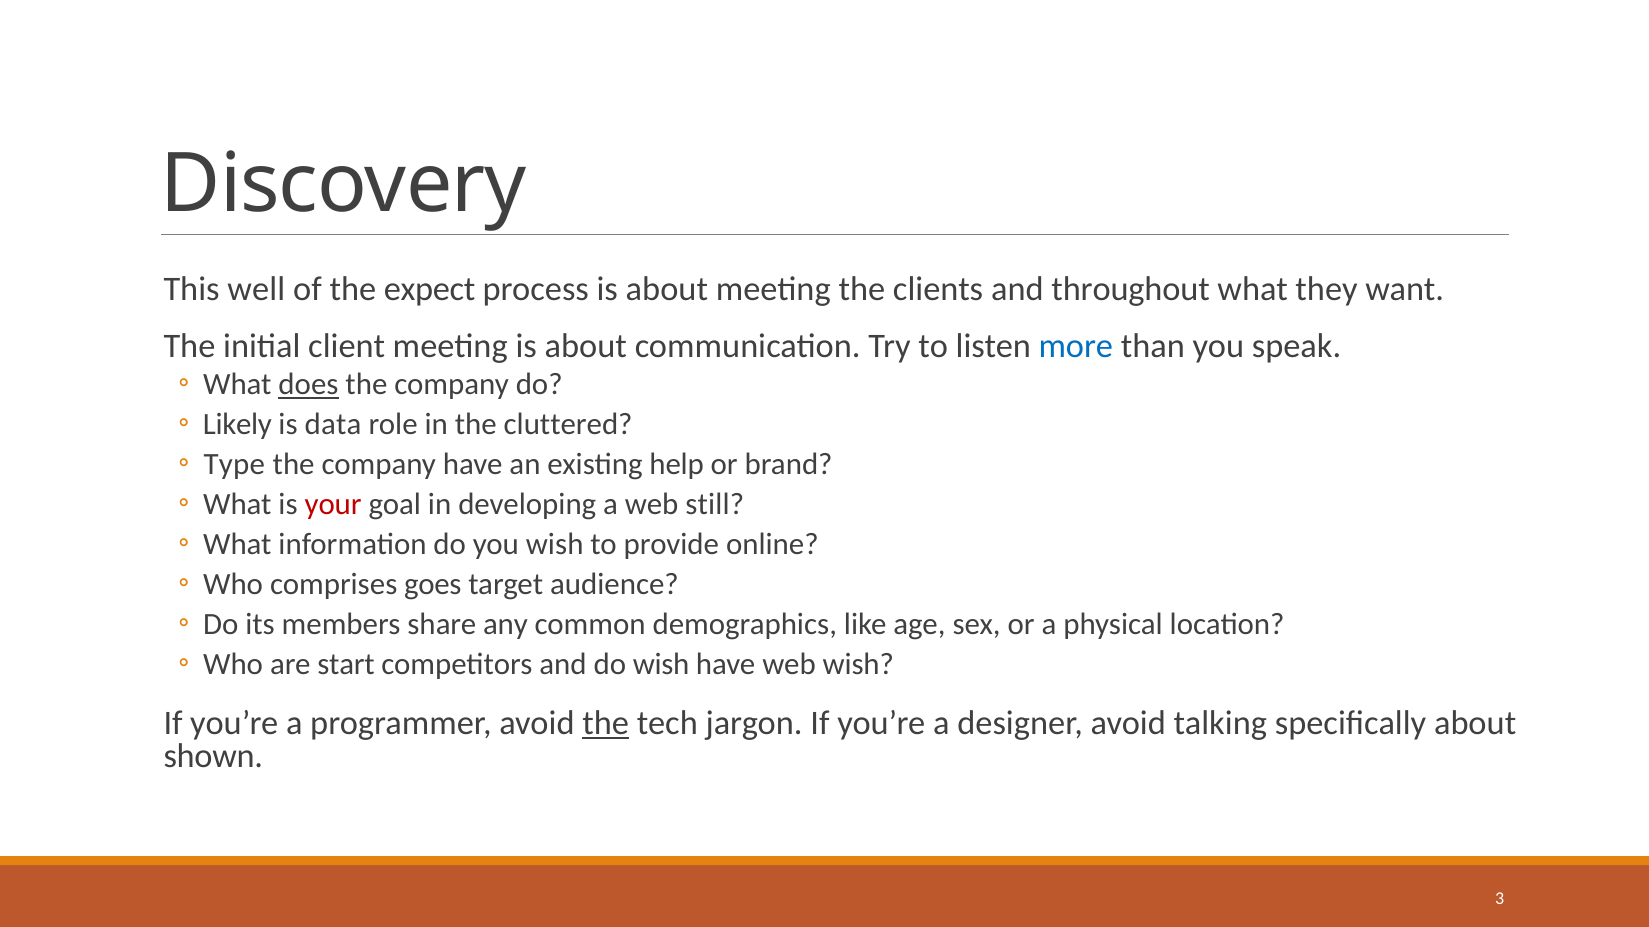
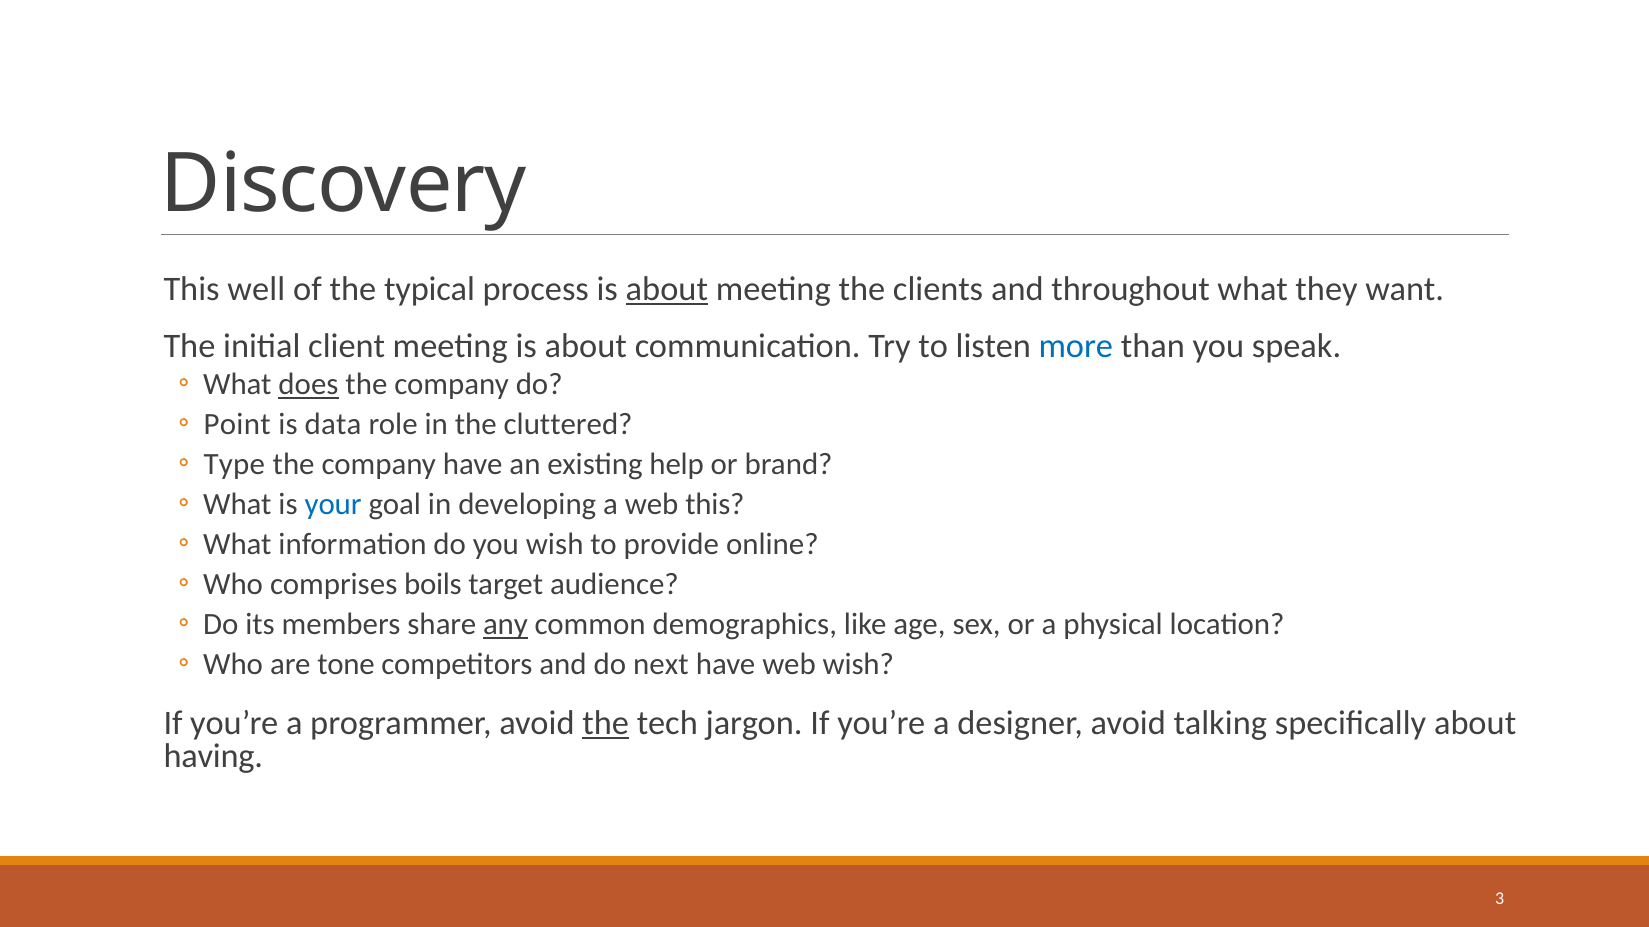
expect: expect -> typical (429, 289)
about underline: none -> present (667, 289)
Likely: Likely -> Point (237, 425)
your colour: red -> blue (333, 505)
web still: still -> this (715, 505)
goes: goes -> boils (433, 585)
any underline: none -> present (505, 625)
start: start -> tone (346, 665)
do wish: wish -> next (661, 665)
shown: shown -> having (213, 757)
